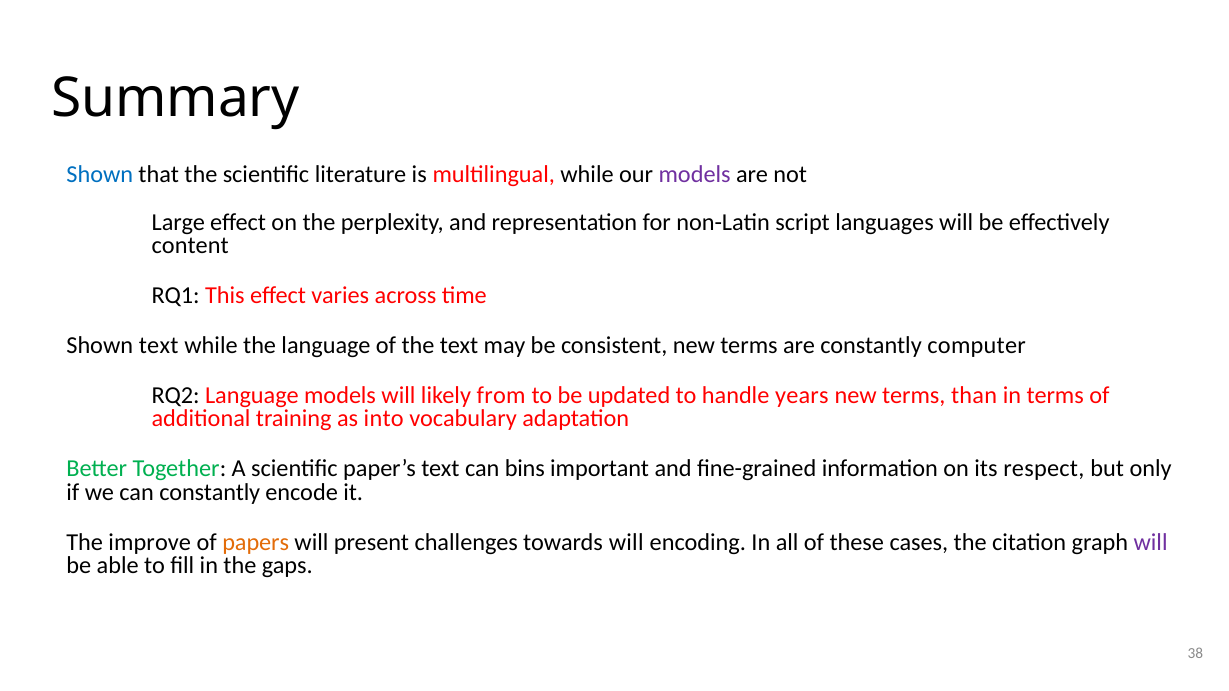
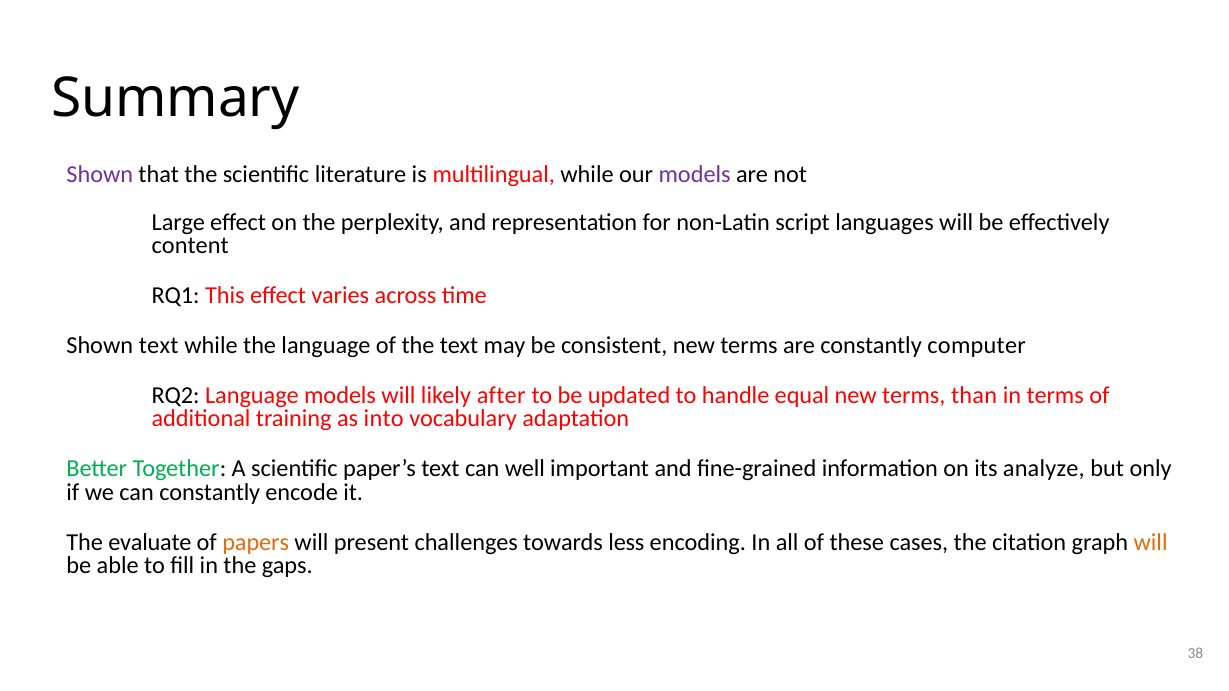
Shown colour: blue -> purple (100, 175)
from: from -> after (501, 395)
years: years -> equal (802, 395)
bins: bins -> well (525, 469)
respect: respect -> analyze (1044, 469)
improve: improve -> evaluate (150, 542)
towards will: will -> less (626, 542)
will colour: purple -> orange (1151, 542)
